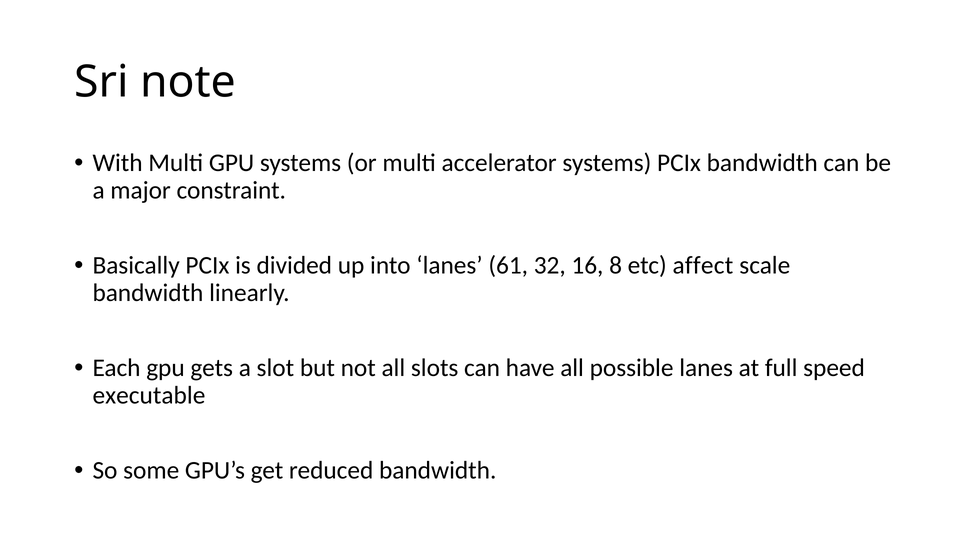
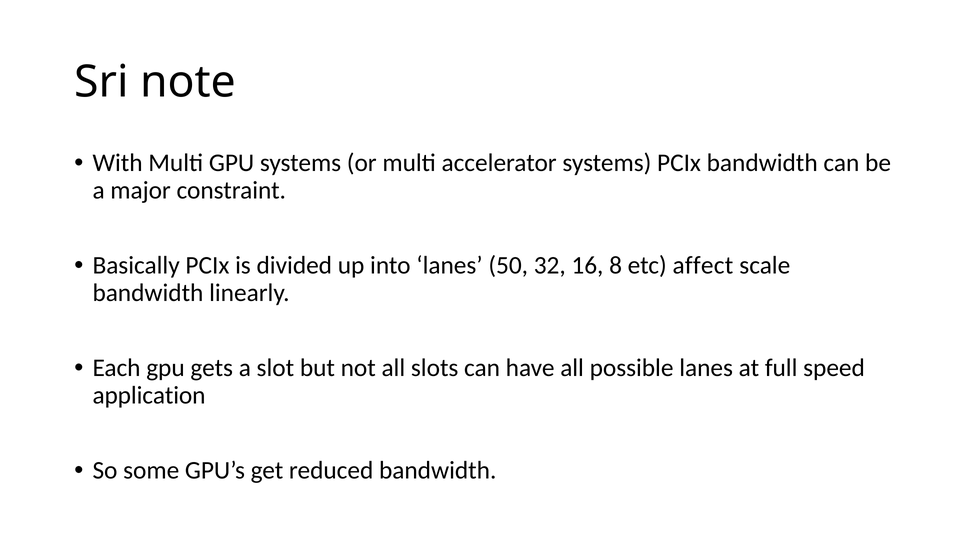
61: 61 -> 50 (508, 265)
executable: executable -> application (149, 395)
